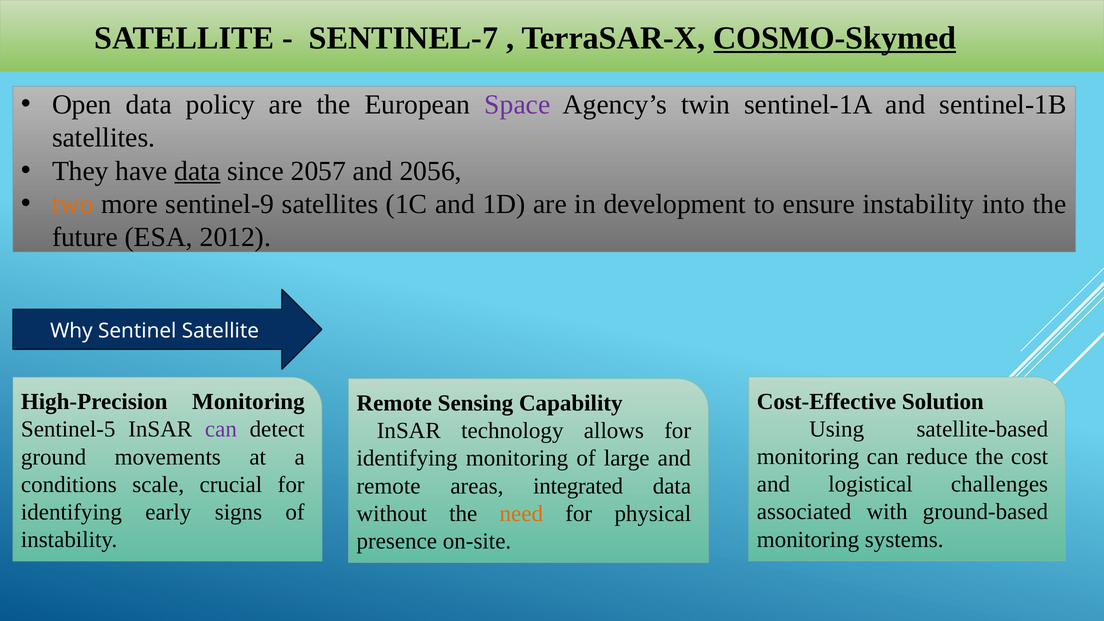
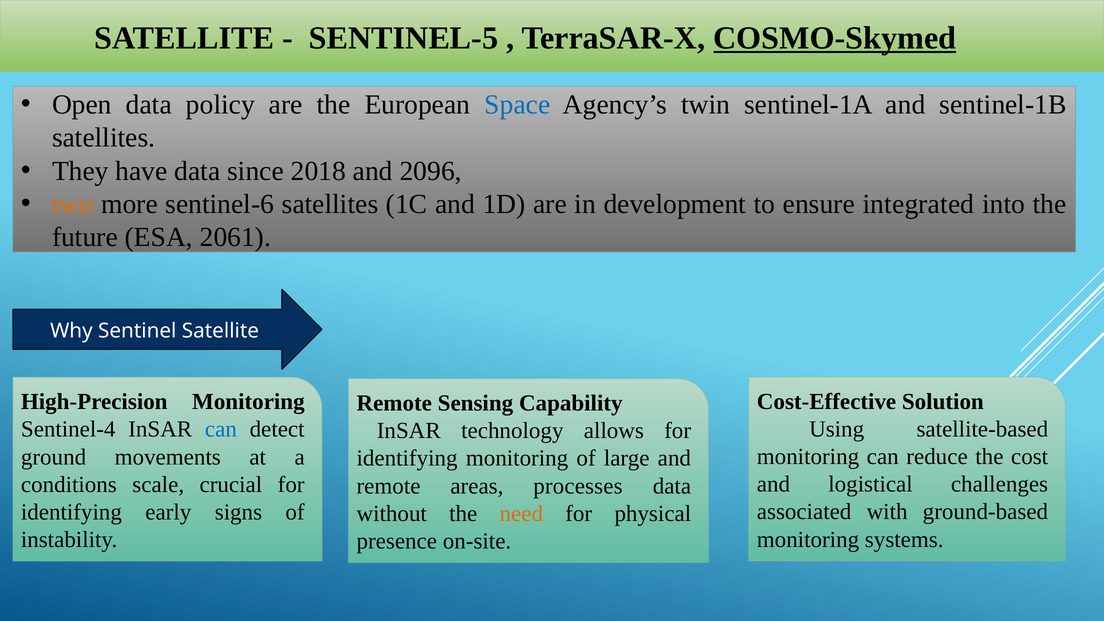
SENTINEL-7: SENTINEL-7 -> SENTINEL-5 (404, 38)
Space colour: purple -> blue (517, 105)
data underline: present -> none (197, 171)
2057: 2057 -> 2018 (318, 171)
2056: 2056 -> 2096 (431, 171)
sentinel-9: sentinel-9 -> sentinel-6 (220, 204)
ensure instability: instability -> integrated (918, 204)
2012: 2012 -> 2061 (235, 237)
Sentinel-5: Sentinel-5 -> Sentinel-4 (68, 429)
can colour: purple -> blue (221, 429)
integrated: integrated -> processes (578, 486)
